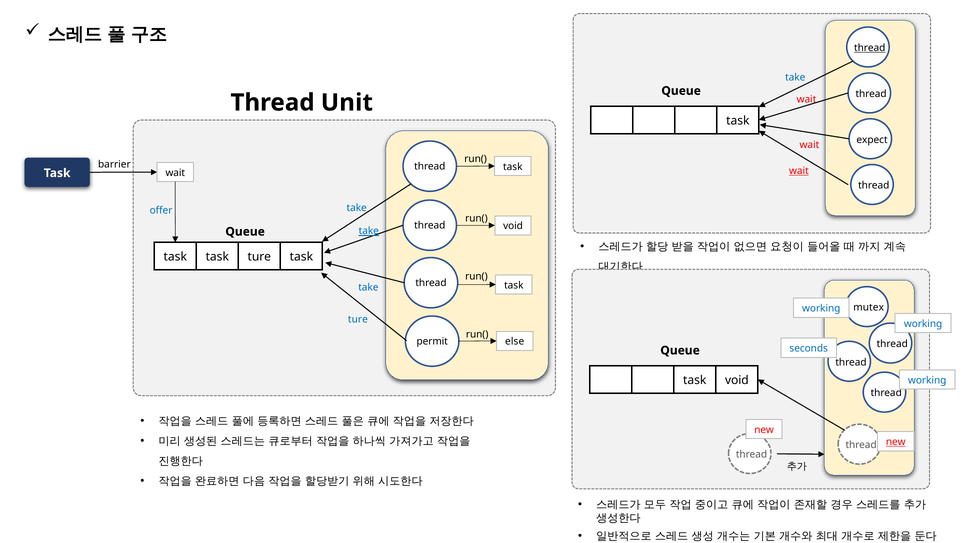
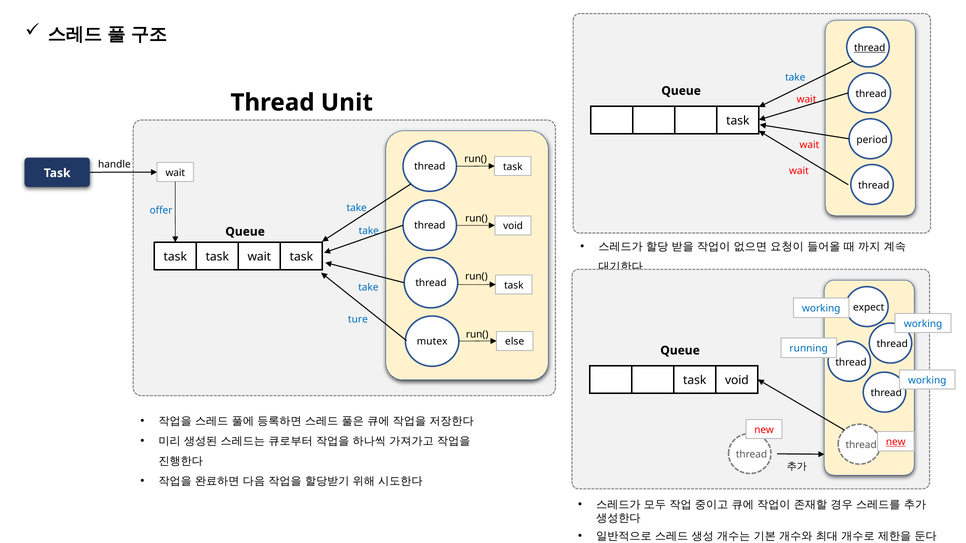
expect: expect -> period (872, 140)
barrier: barrier -> handle (114, 165)
wait underline: present -> none (799, 171)
take underline: present -> none (369, 231)
task ture: ture -> wait (259, 257)
mutex: mutex -> expect (869, 308)
permit: permit -> mutex (432, 342)
seconds: seconds -> running (809, 349)
